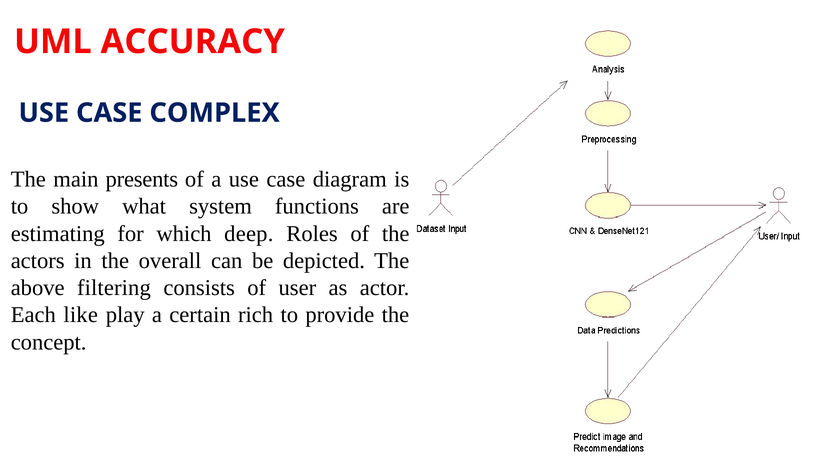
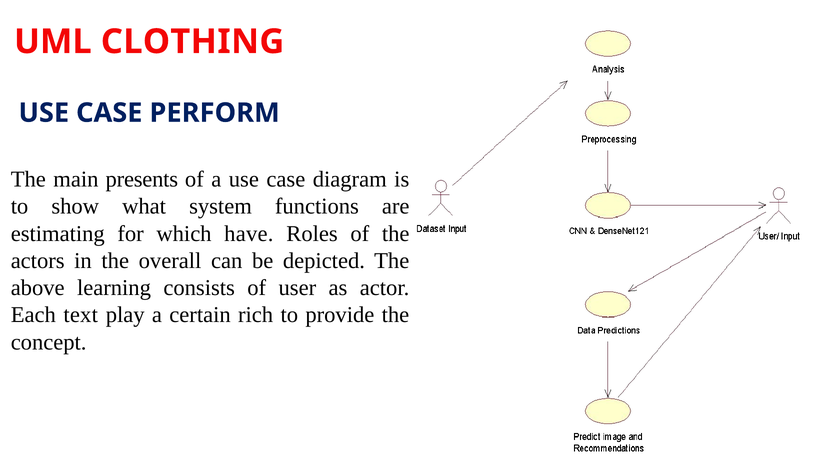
ACCURACY: ACCURACY -> CLOTHING (193, 42)
COMPLEX: COMPLEX -> PERFORM (215, 113)
deep: deep -> have (249, 234)
filtering: filtering -> learning (114, 288)
like: like -> text (81, 315)
